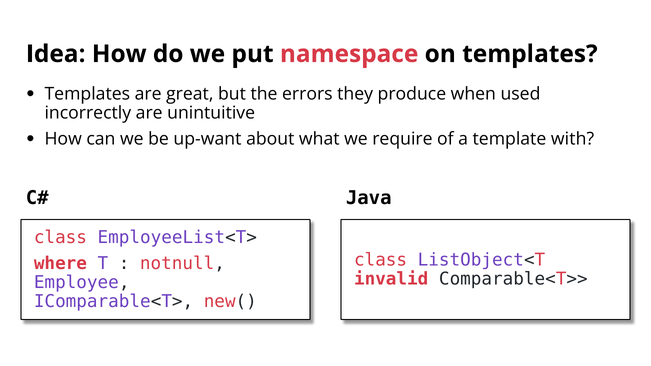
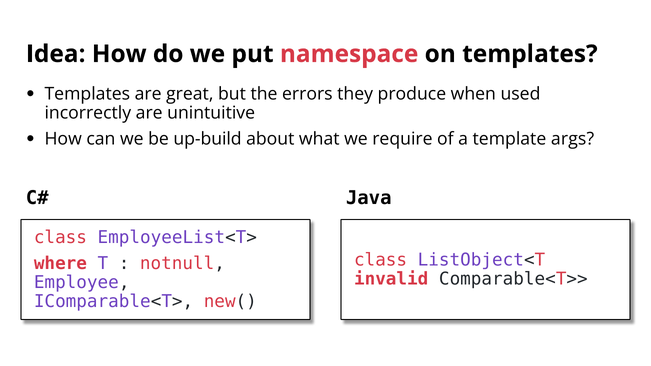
up-want: up-want -> up-build (208, 139)
with: with -> args (573, 139)
